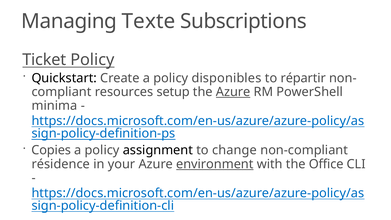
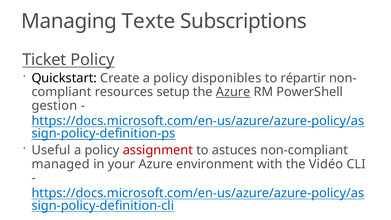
minima: minima -> gestion (54, 106)
Copies: Copies -> Useful (51, 150)
assignment colour: black -> red (158, 150)
change: change -> astuces (234, 150)
résidence: résidence -> managed (61, 164)
environment underline: present -> none (215, 164)
Office: Office -> Vidéo (326, 164)
